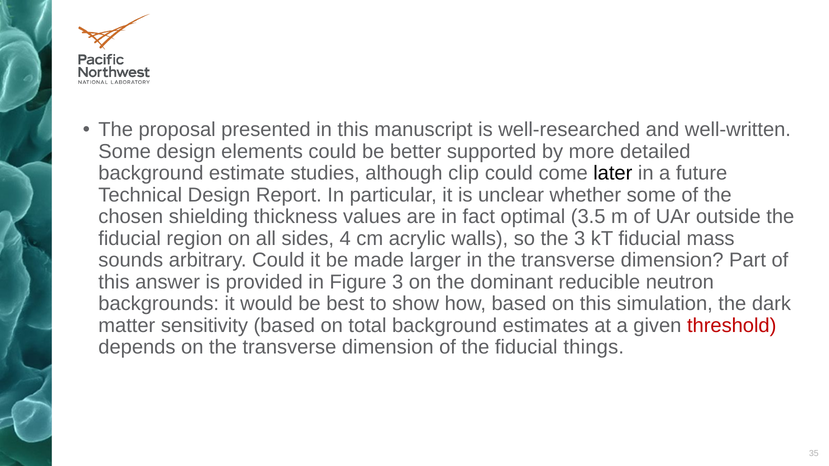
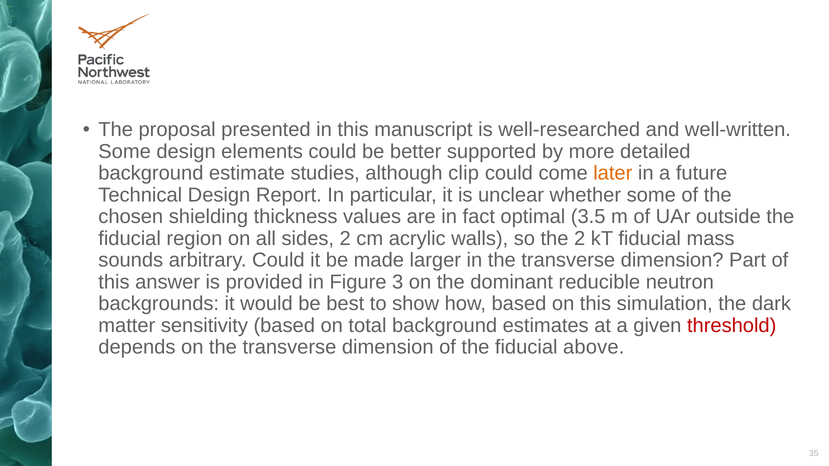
later colour: black -> orange (613, 173)
sides 4: 4 -> 2 (345, 239)
the 3: 3 -> 2 (580, 239)
things: things -> above (594, 348)
